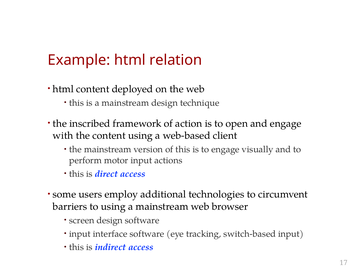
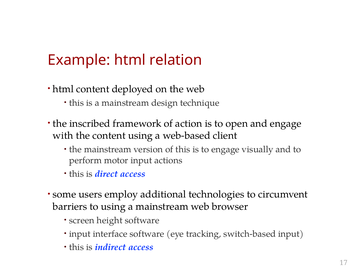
screen design: design -> height (110, 220)
